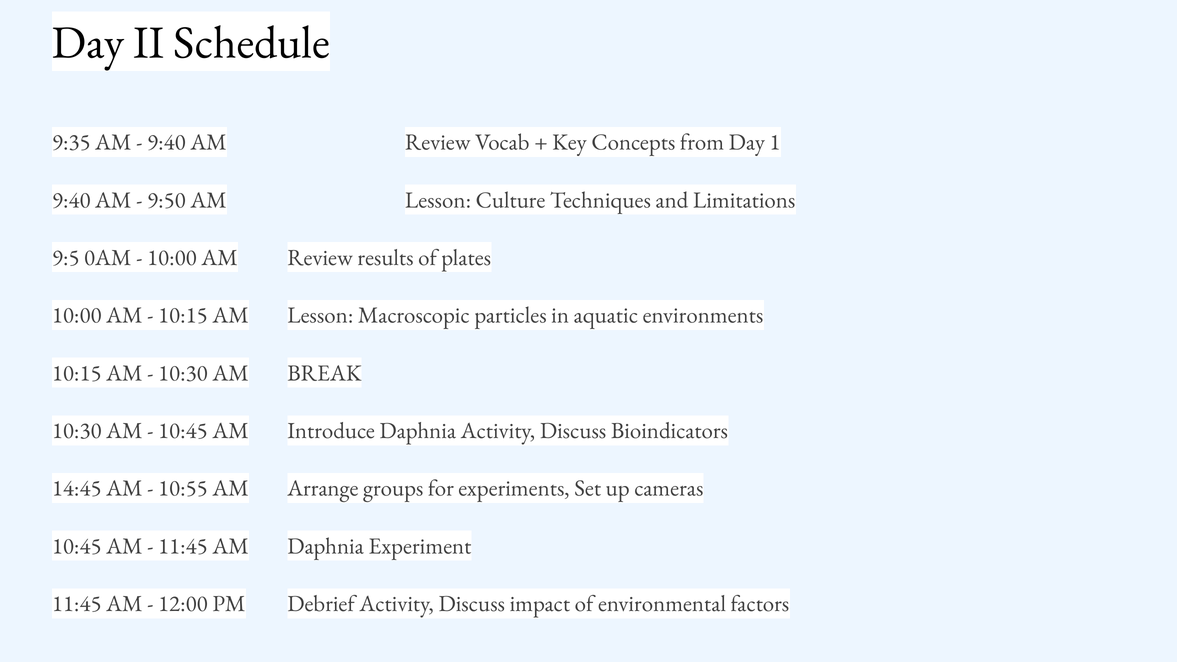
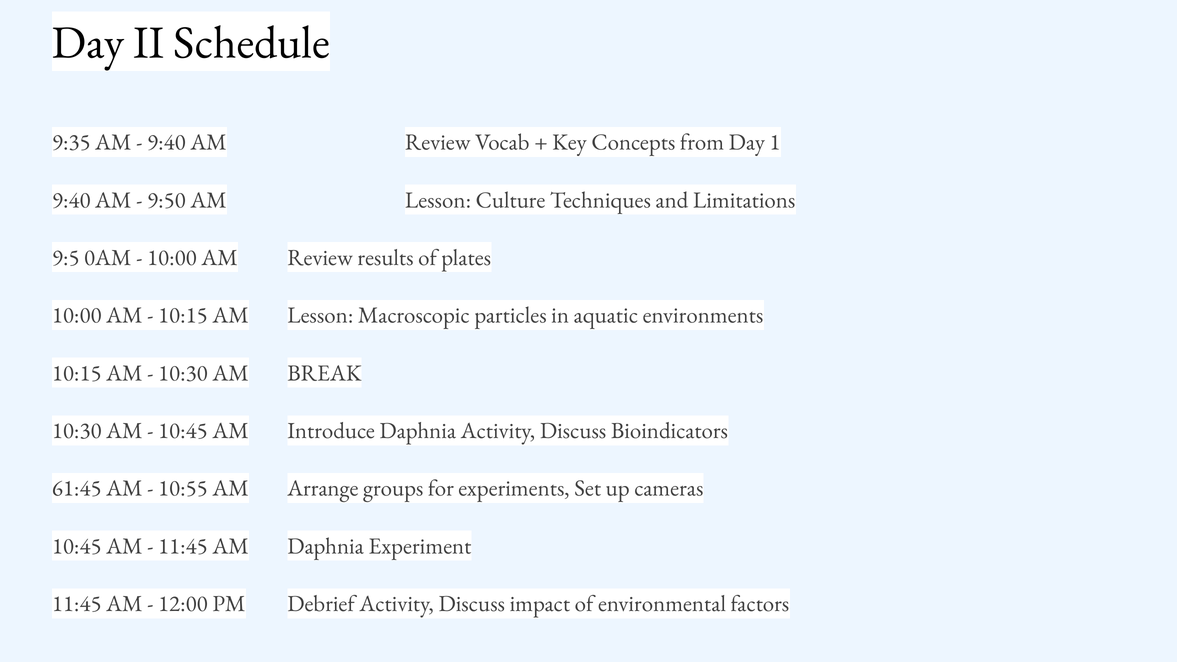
14:45: 14:45 -> 61:45 (77, 489)
